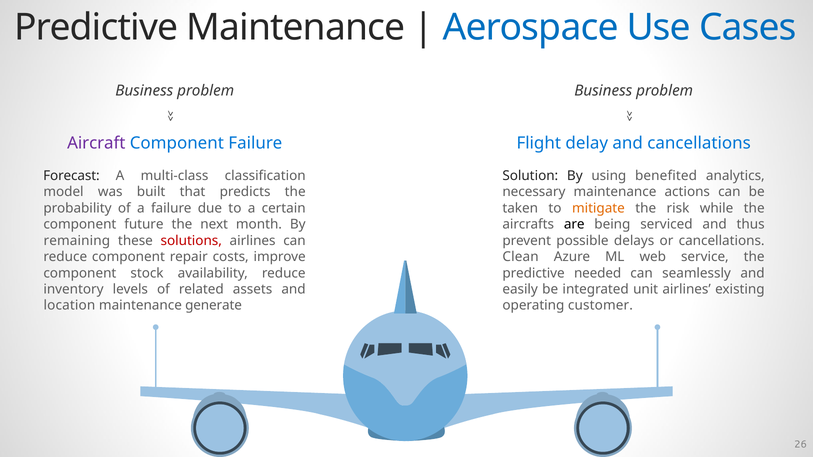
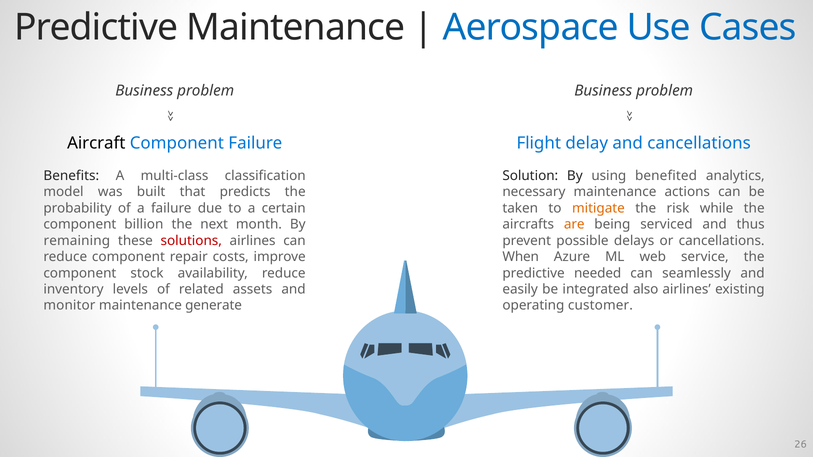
Aircraft colour: purple -> black (96, 143)
Forecast: Forecast -> Benefits (71, 176)
future: future -> billion (144, 224)
are colour: black -> orange (574, 224)
Clean: Clean -> When (521, 257)
unit: unit -> also (646, 289)
location: location -> monitor (69, 306)
